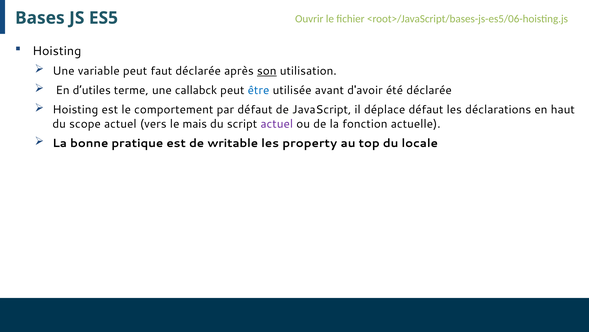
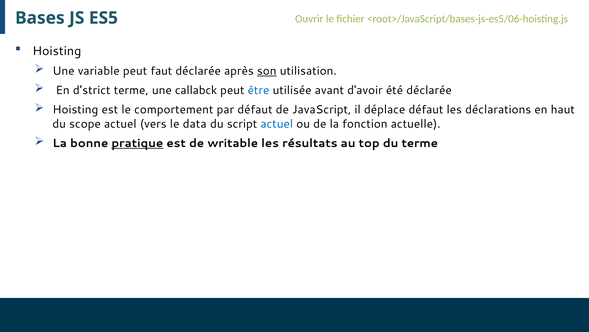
d’utiles: d’utiles -> d’strict (92, 90)
mais: mais -> data (195, 124)
actuel colour: purple -> blue (277, 124)
pratique underline: none -> present (137, 143)
property: property -> résultats (310, 143)
du locale: locale -> terme (420, 143)
